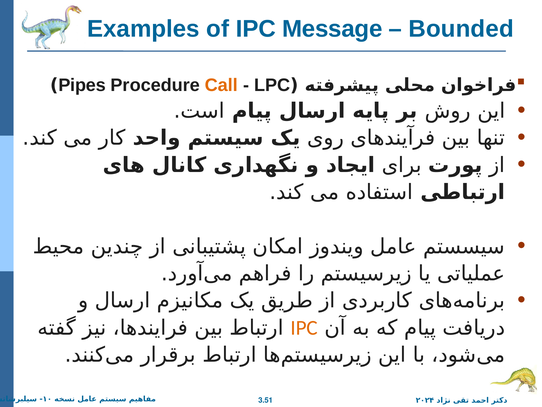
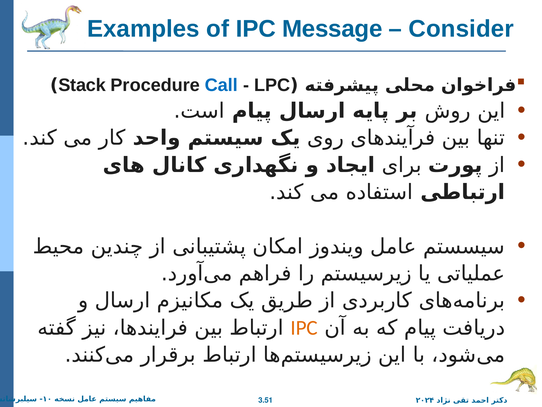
Bounded: Bounded -> Consider (461, 29)
Pipes: Pipes -> Stack (82, 85)
Call colour: orange -> blue (221, 85)
